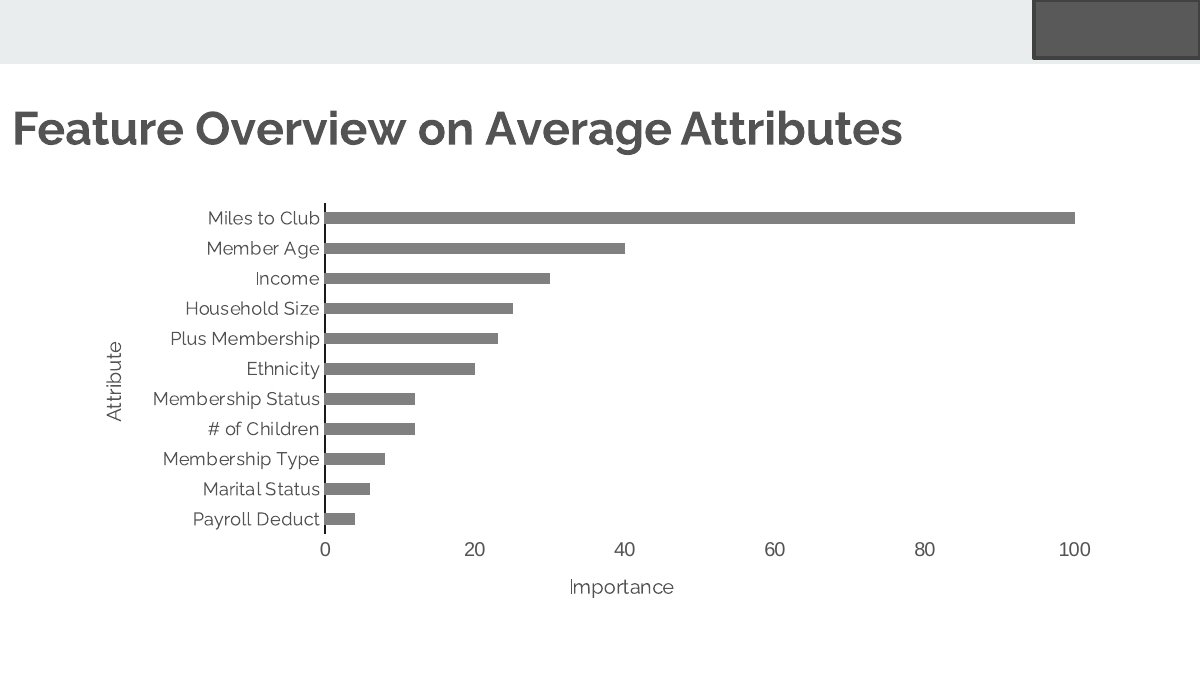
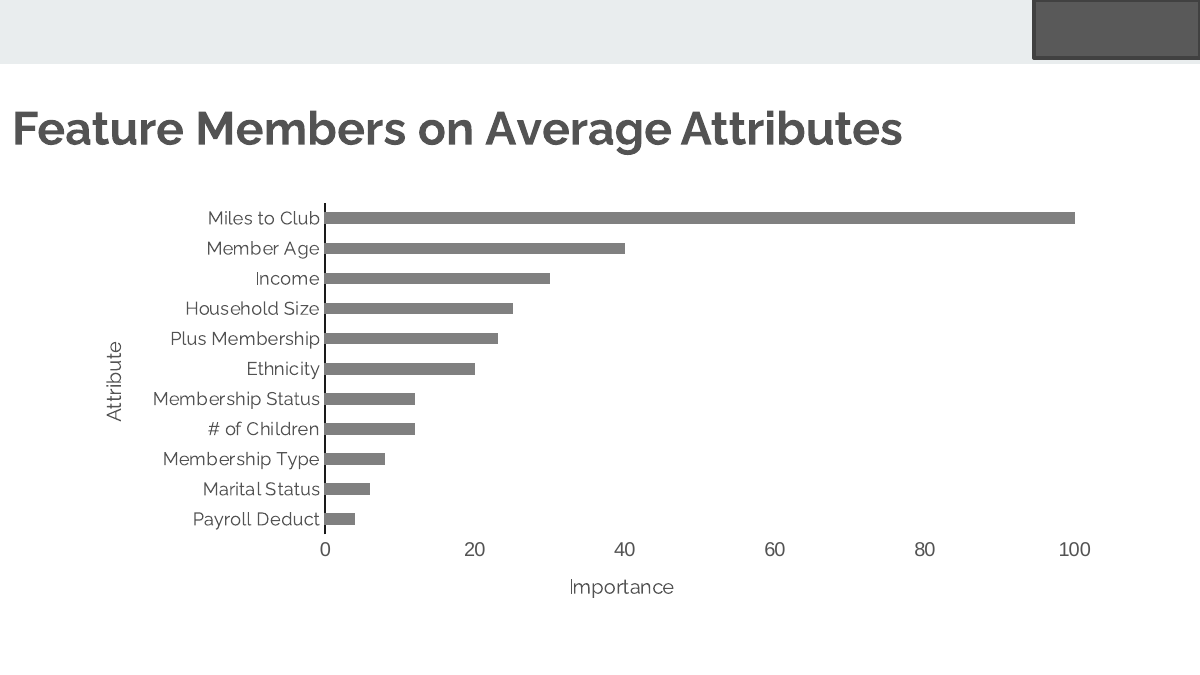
Overview: Overview -> Members (301, 129)
